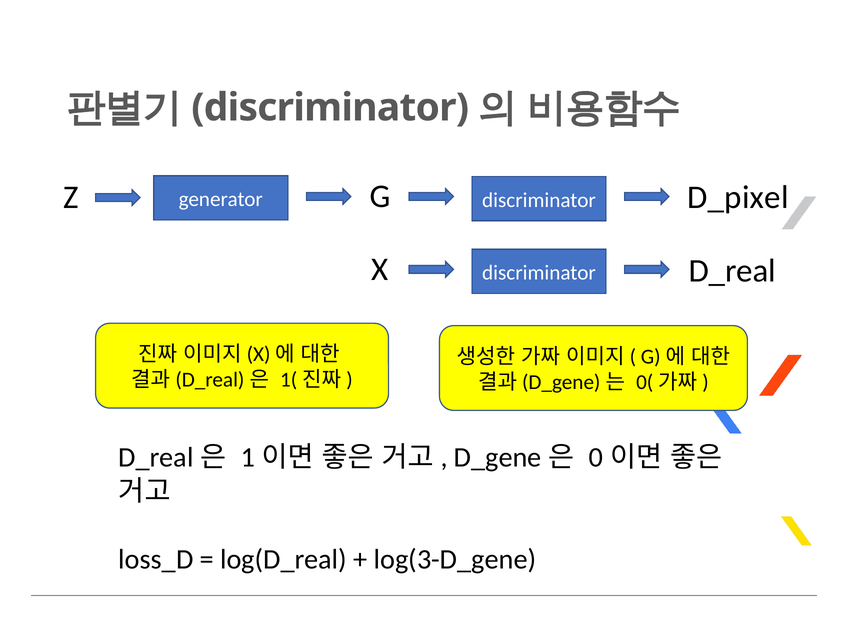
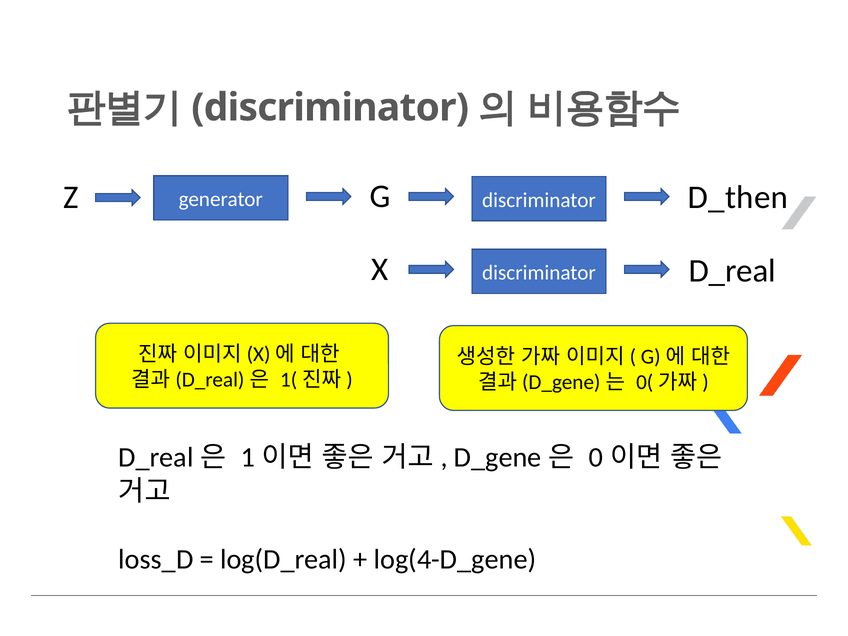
D_pixel: D_pixel -> D_then (738, 198)
log(3-D_gene: log(3-D_gene -> log(4-D_gene (455, 559)
